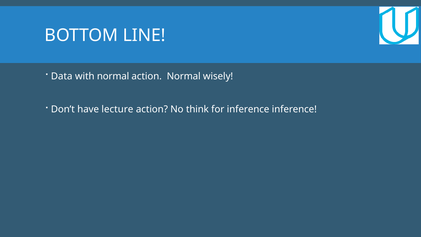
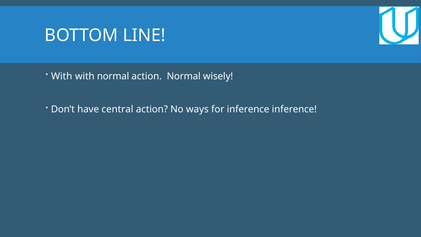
Data: Data -> With (62, 76)
lecture: lecture -> central (117, 109)
think: think -> ways (197, 109)
